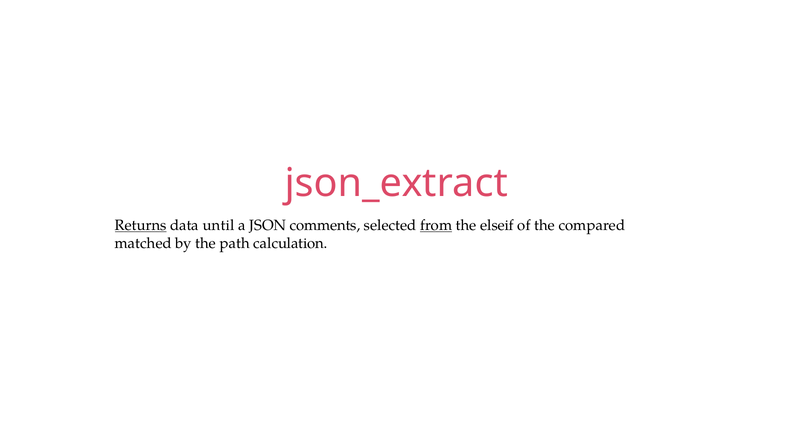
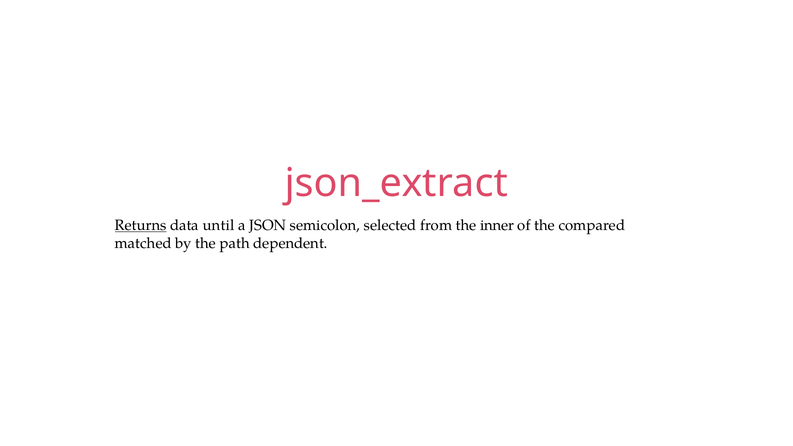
comments: comments -> semicolon (325, 225)
from underline: present -> none (436, 225)
elseif: elseif -> inner (497, 225)
calculation: calculation -> dependent (291, 243)
